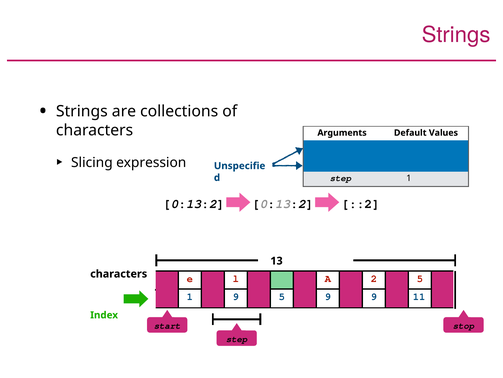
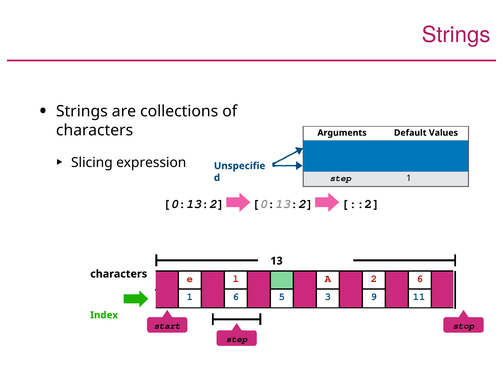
2 5: 5 -> 6 (420, 278)
1 9: 9 -> 6 (236, 296)
5 9: 9 -> 3 (328, 296)
